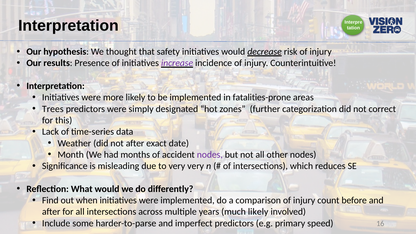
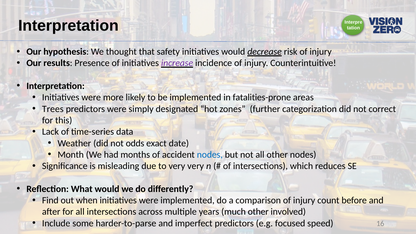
not after: after -> odds (135, 143)
nodes colour: purple -> blue (210, 155)
much likely: likely -> other (258, 212)
primary: primary -> focused (290, 223)
